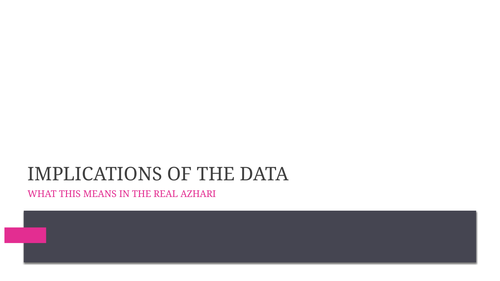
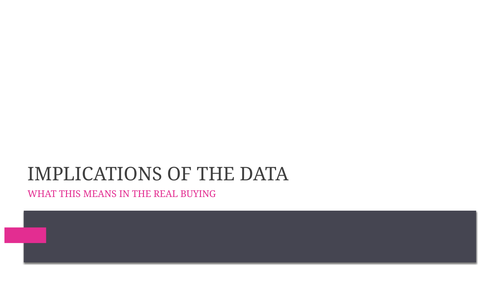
AZHARI: AZHARI -> BUYING (198, 194)
